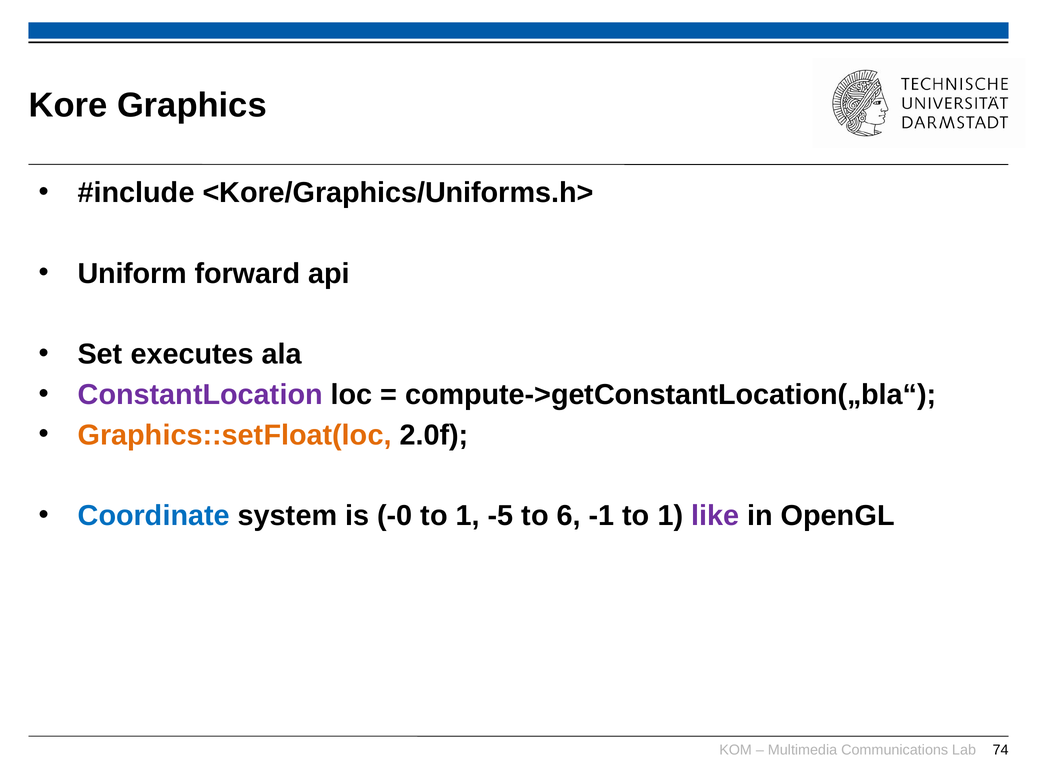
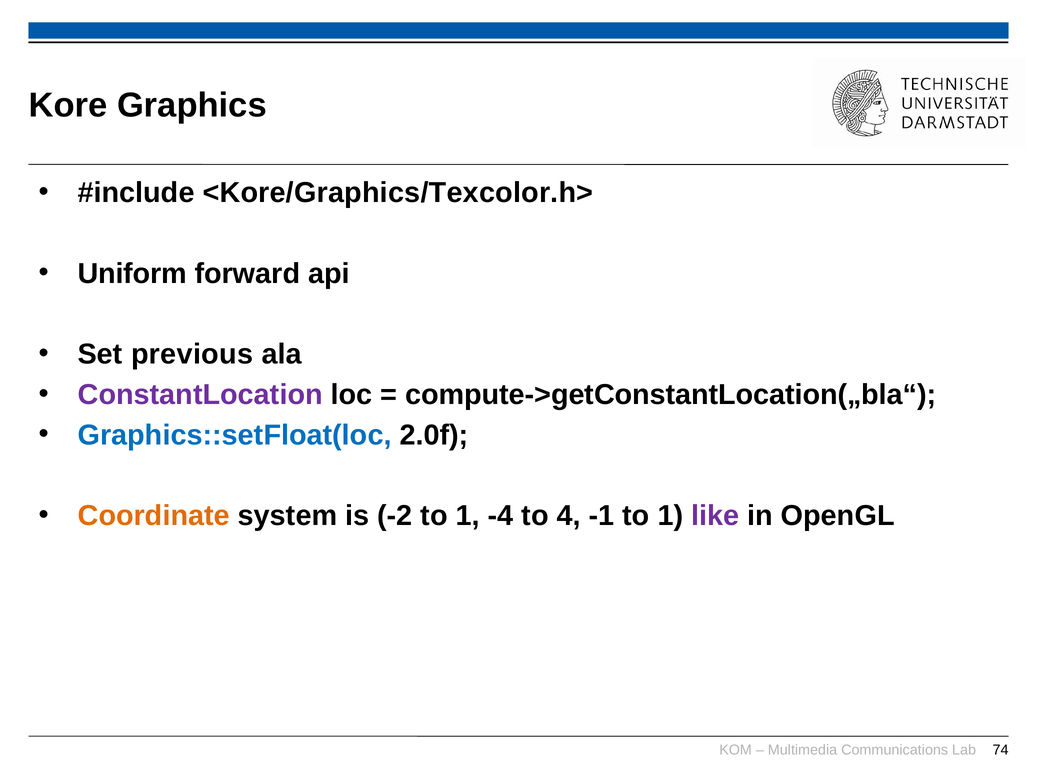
<Kore/Graphics/Uniforms.h>: <Kore/Graphics/Uniforms.h> -> <Kore/Graphics/Texcolor.h> (398, 193)
executes: executes -> previous (192, 354)
Graphics::setFloat(loc colour: orange -> blue (235, 435)
Coordinate colour: blue -> orange (154, 516)
-0: -0 -> -2 (395, 516)
-5: -5 -> -4 (501, 516)
6: 6 -> 4 (569, 516)
